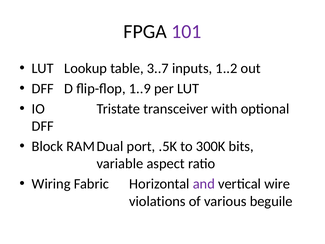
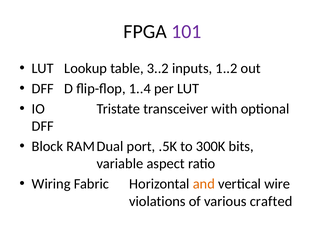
3..7: 3..7 -> 3..2 (158, 68)
1..9: 1..9 -> 1..4 (140, 88)
and colour: purple -> orange (204, 184)
beguile: beguile -> crafted (271, 201)
